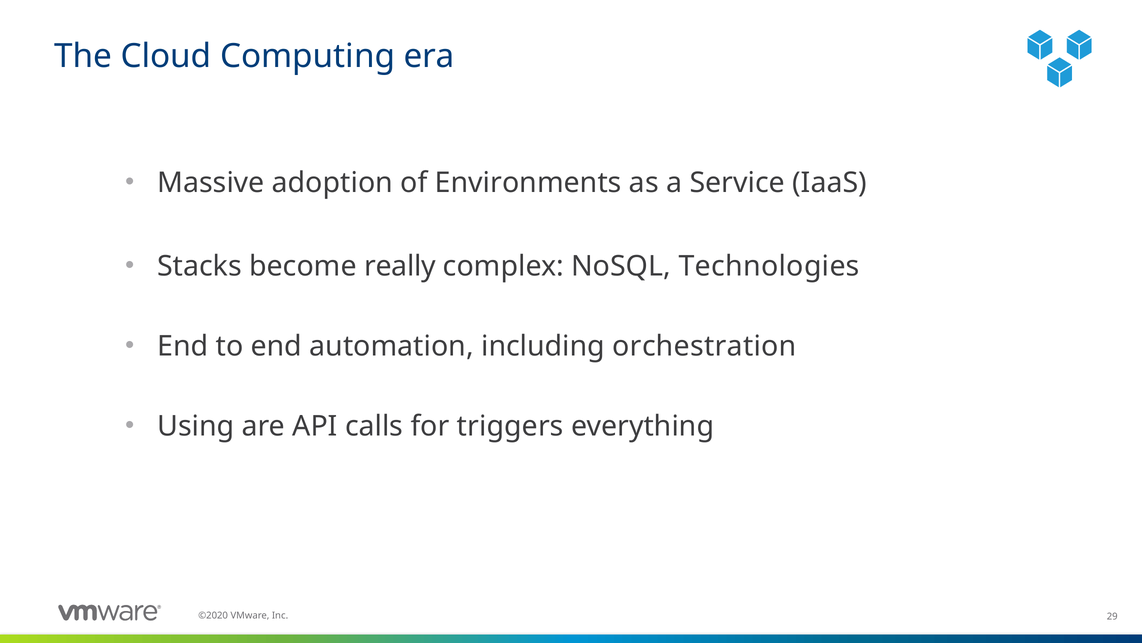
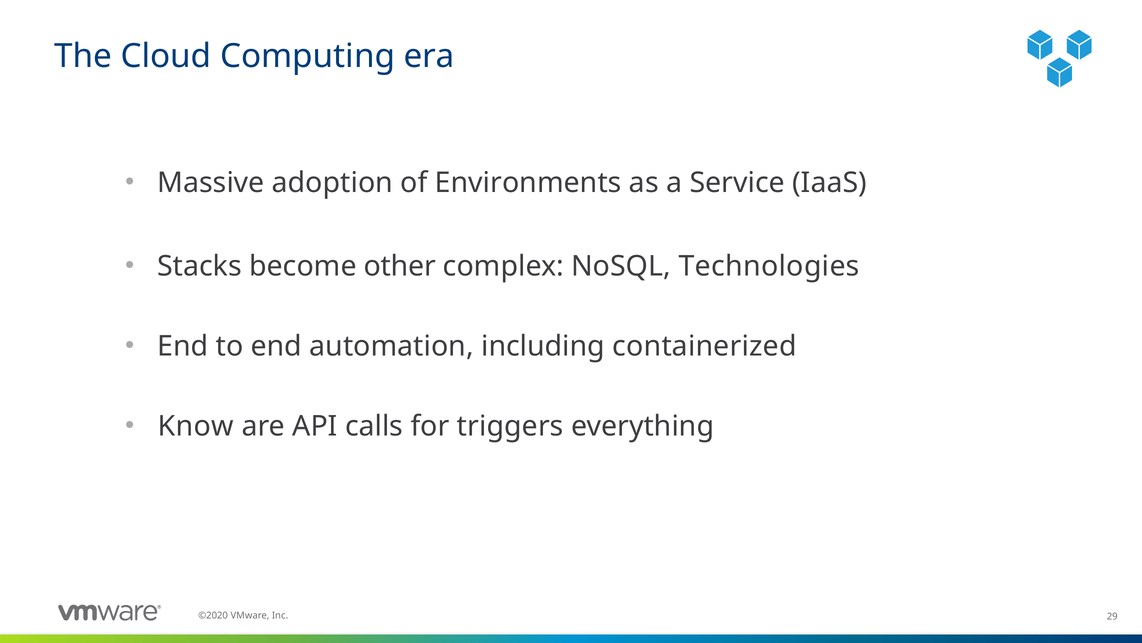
really: really -> other (400, 266)
orchestration: orchestration -> containerized (705, 346)
Using: Using -> Know (196, 426)
